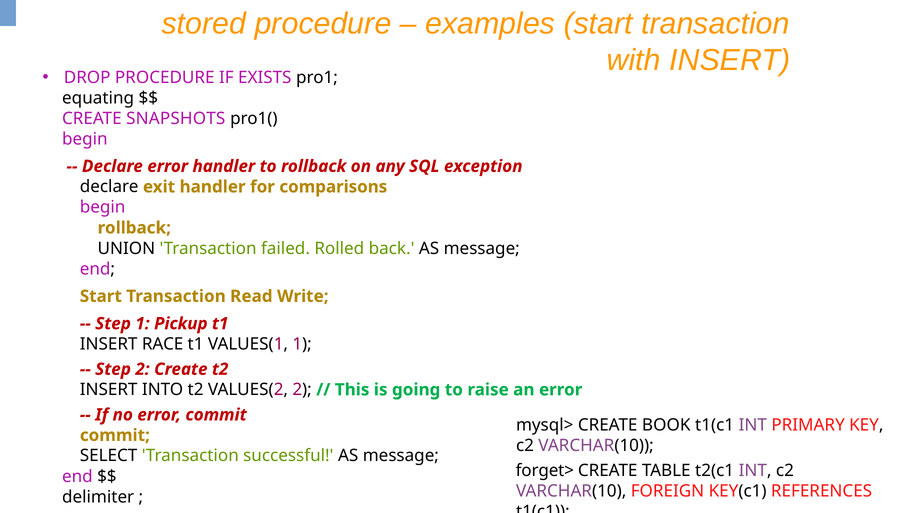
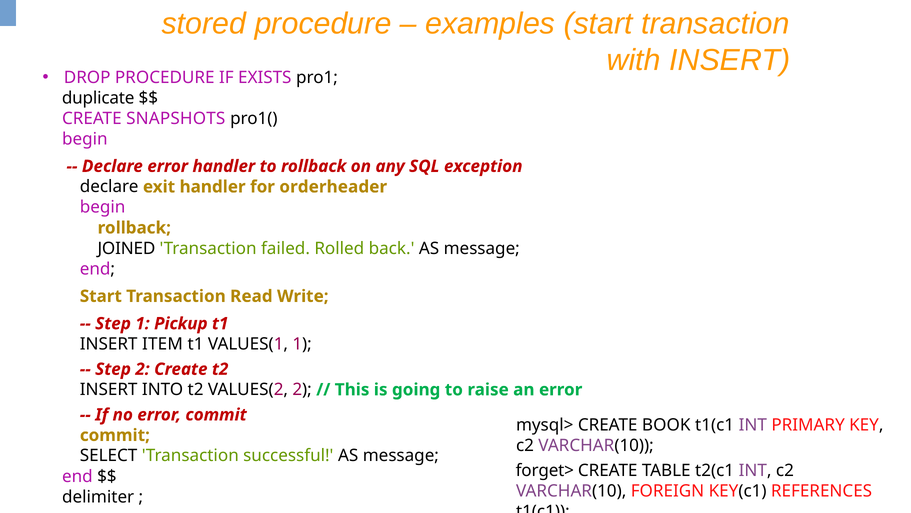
equating: equating -> duplicate (98, 98)
comparisons: comparisons -> orderheader (333, 187)
UNION: UNION -> JOINED (126, 248)
RACE: RACE -> ITEM (162, 344)
